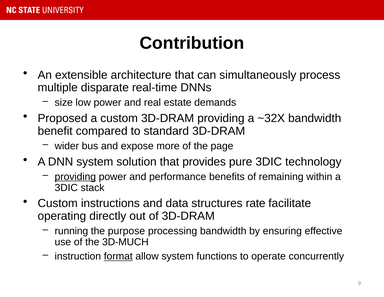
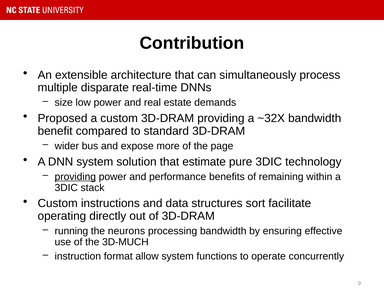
provides: provides -> estimate (204, 162)
rate: rate -> sort (256, 203)
purpose: purpose -> neurons (126, 231)
format underline: present -> none (118, 256)
